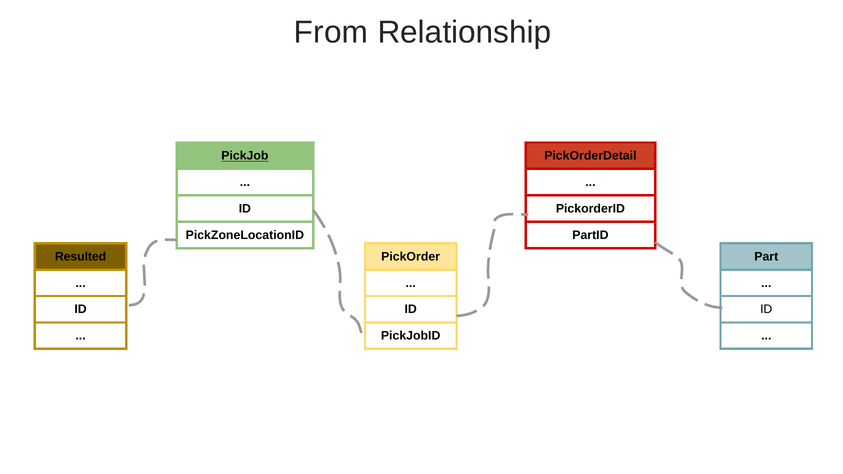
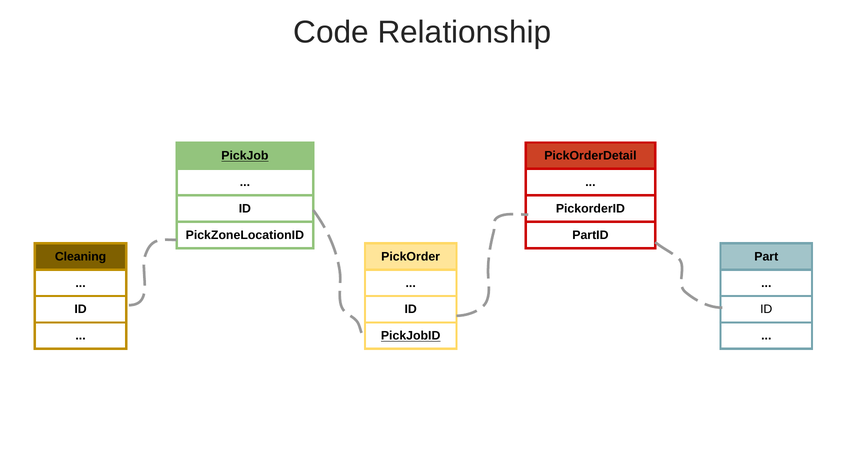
From: From -> Code (331, 32)
Resulted: Resulted -> Cleaning (81, 257)
PickJobID underline: none -> present (411, 336)
